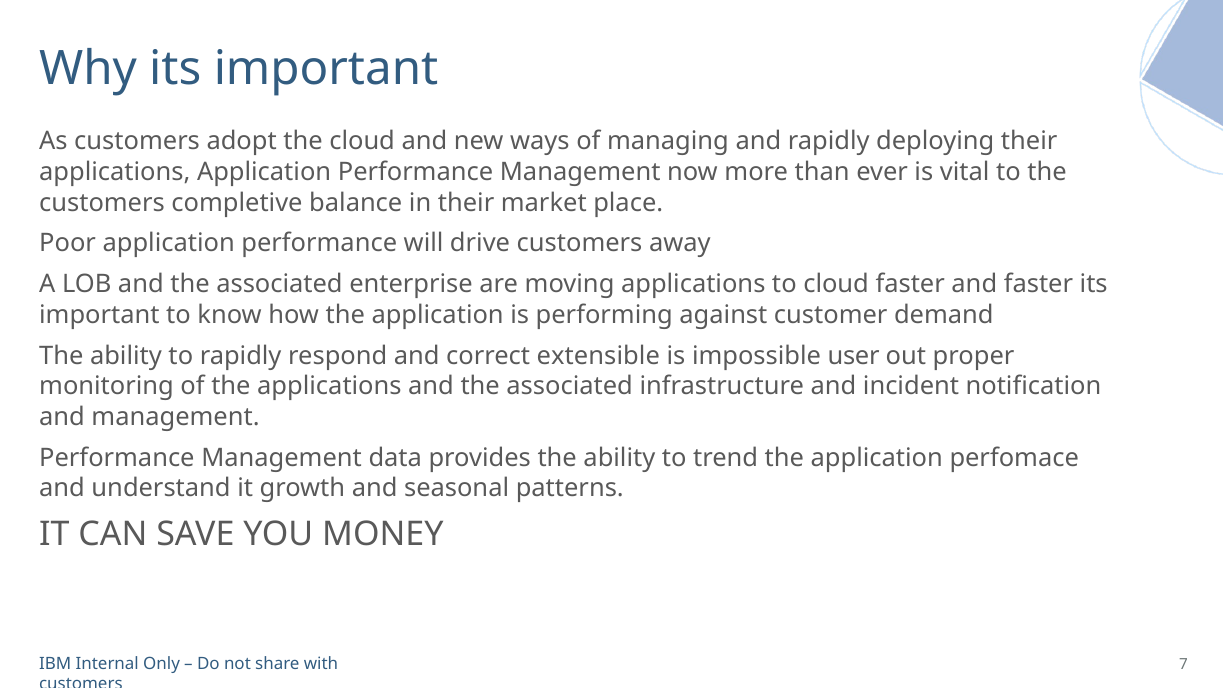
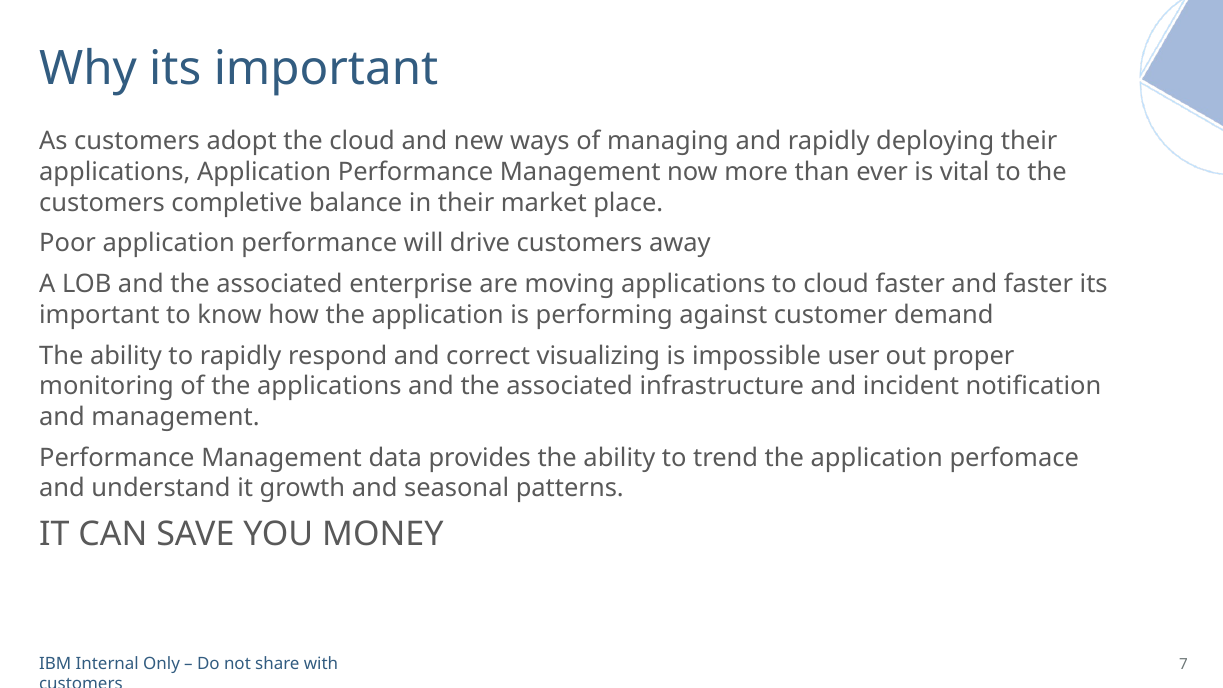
extensible: extensible -> visualizing (598, 356)
